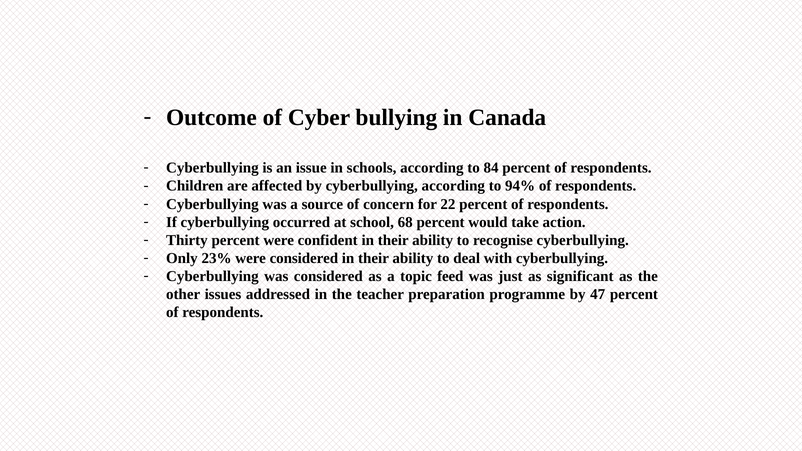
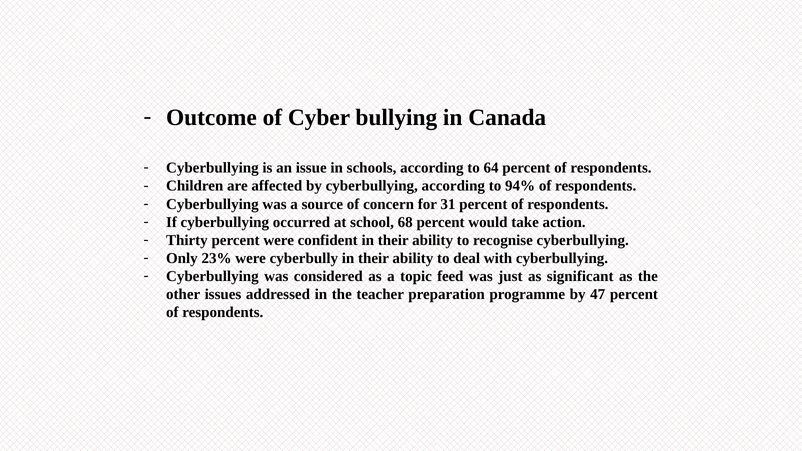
84: 84 -> 64 (491, 168)
22: 22 -> 31 (448, 204)
were considered: considered -> cyberbully (304, 258)
